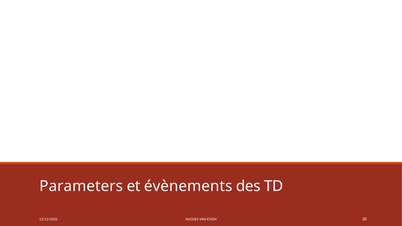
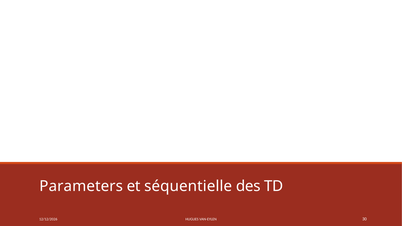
évènements: évènements -> séquentielle (188, 186)
